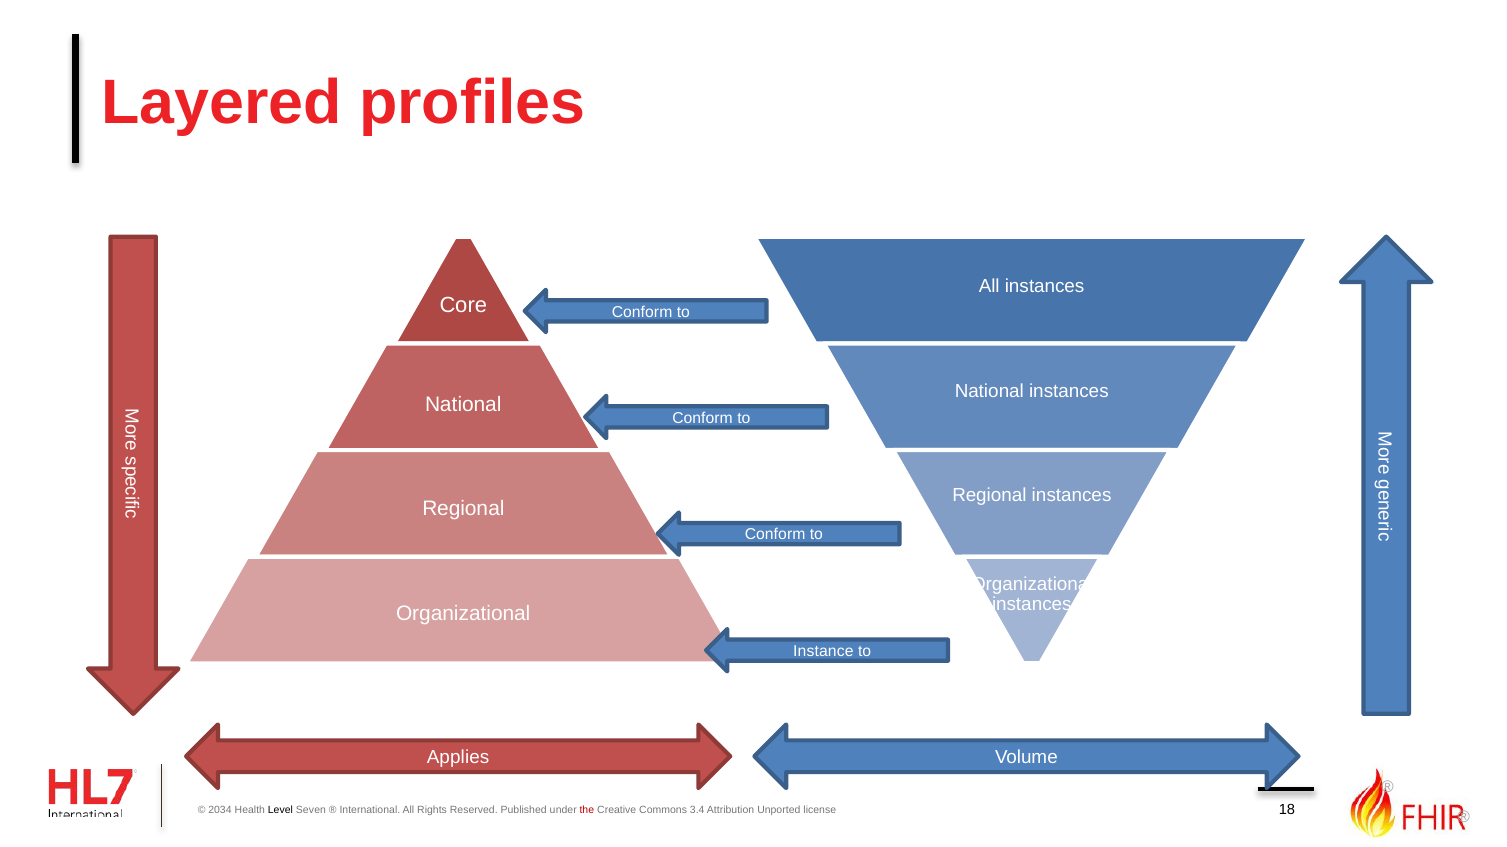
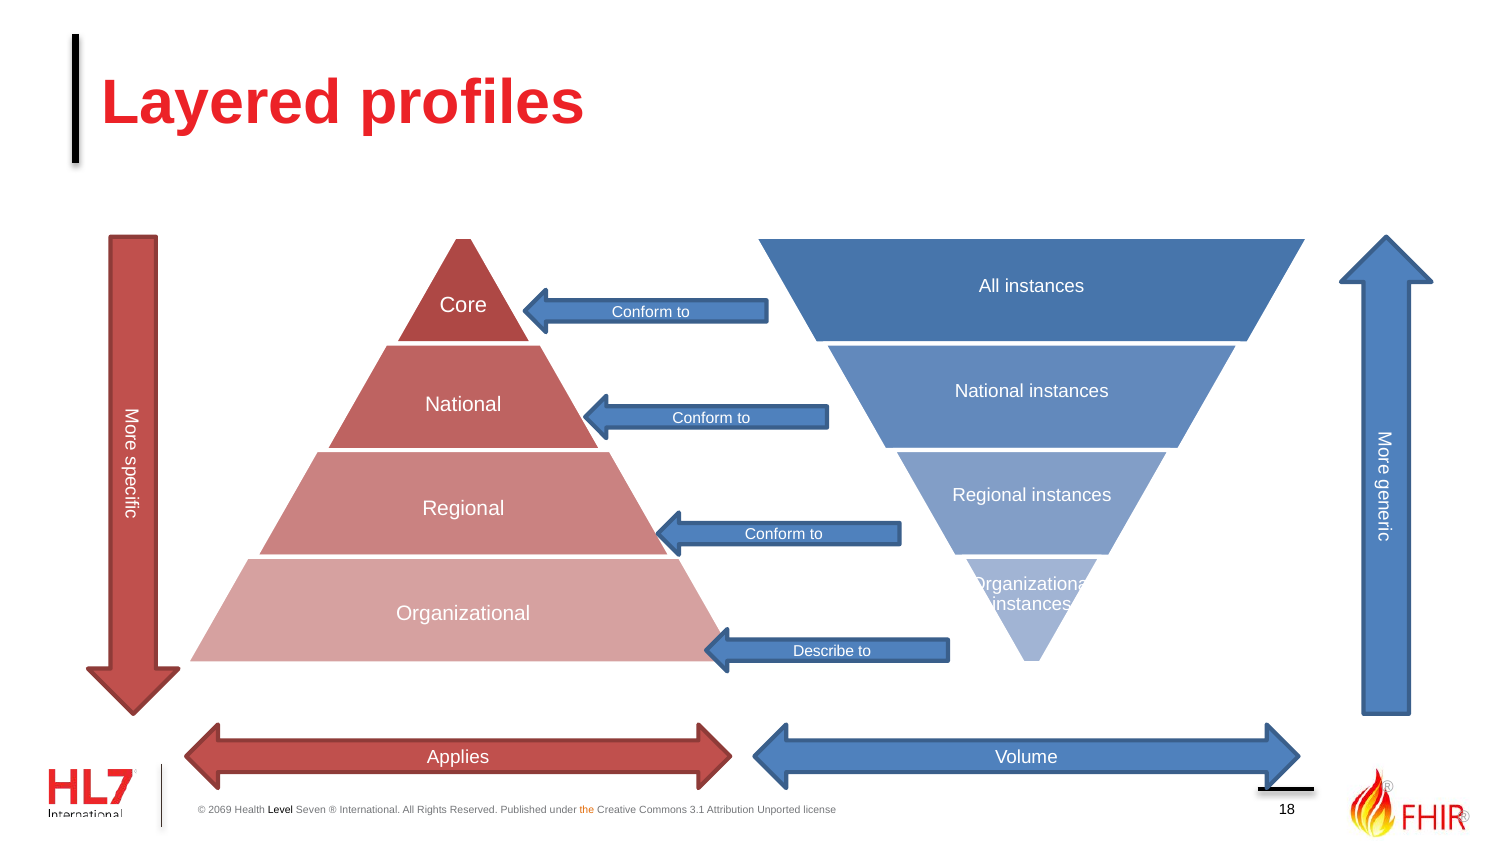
Instance: Instance -> Describe (824, 652)
2034: 2034 -> 2069 (220, 810)
the colour: red -> orange (587, 810)
3.4: 3.4 -> 3.1 (697, 810)
